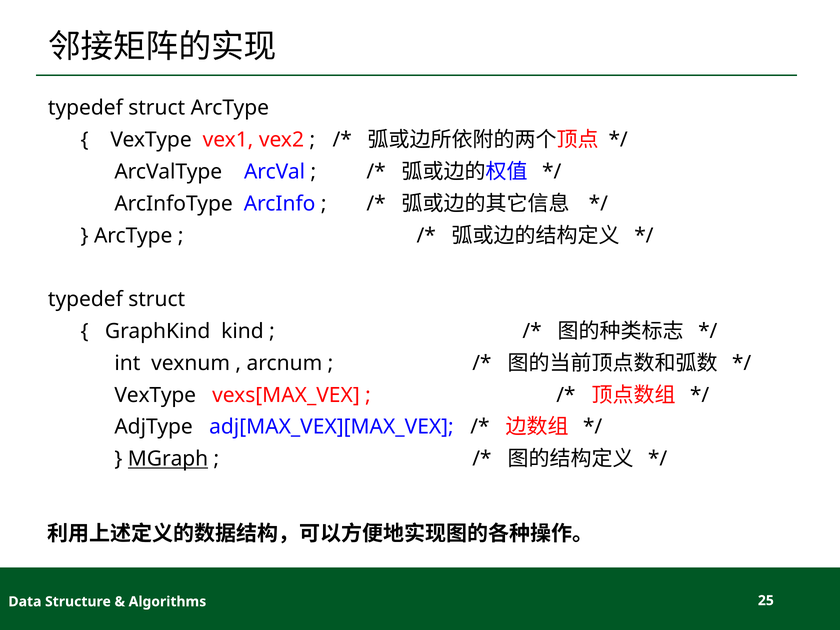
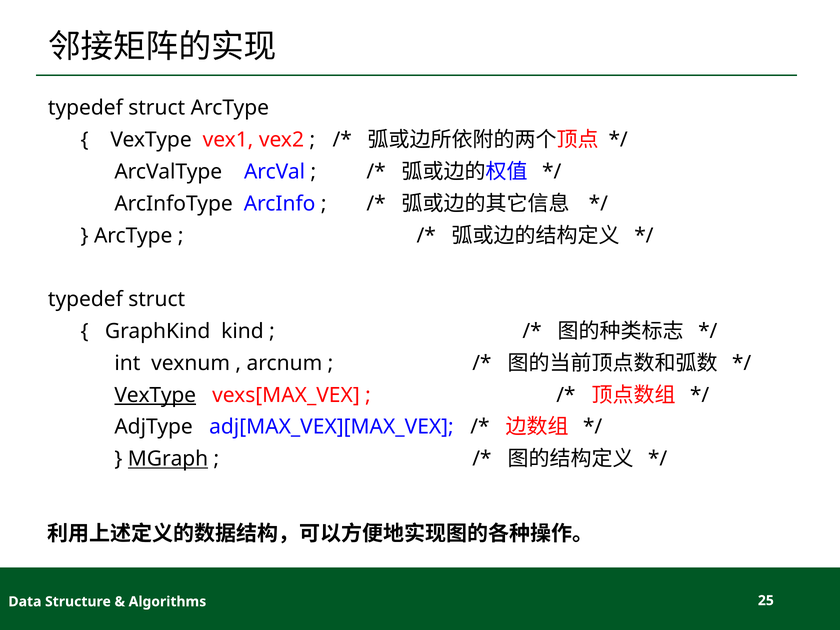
VexType underline: none -> present (155, 395)
